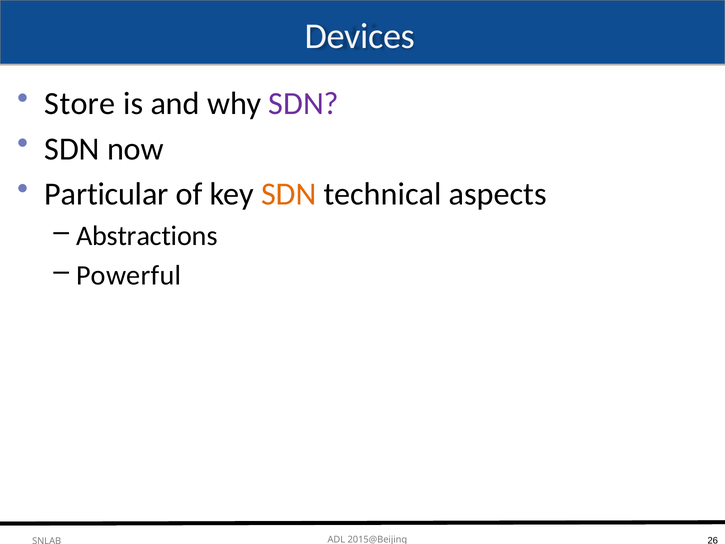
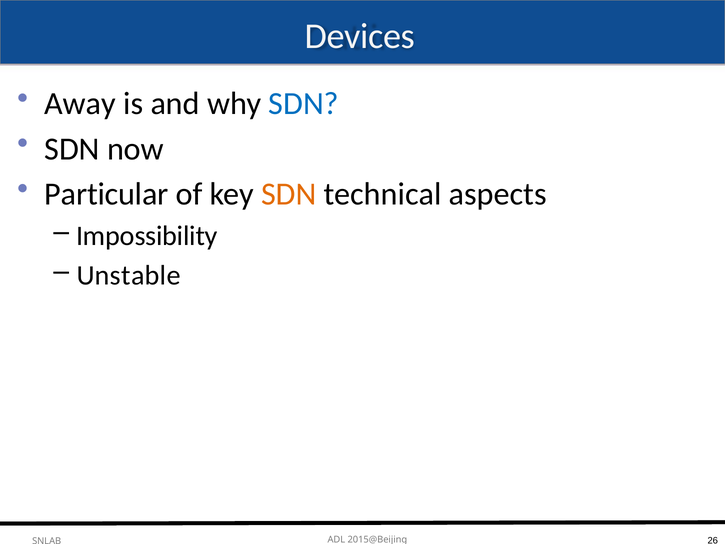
Store: Store -> Away (80, 104)
SDN colour: purple -> blue (304, 104)
Abstractions: Abstractions -> Impossibility (147, 236)
Powerful: Powerful -> Unstable (129, 275)
